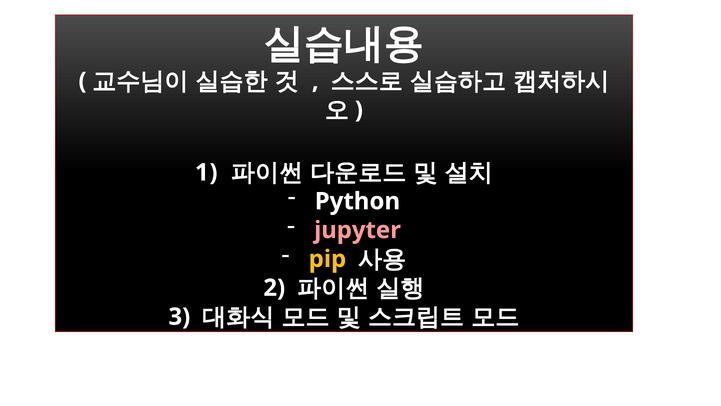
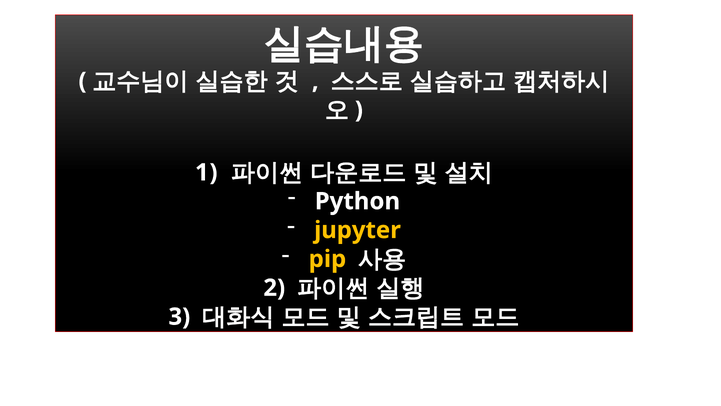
jupyter colour: pink -> yellow (357, 230)
